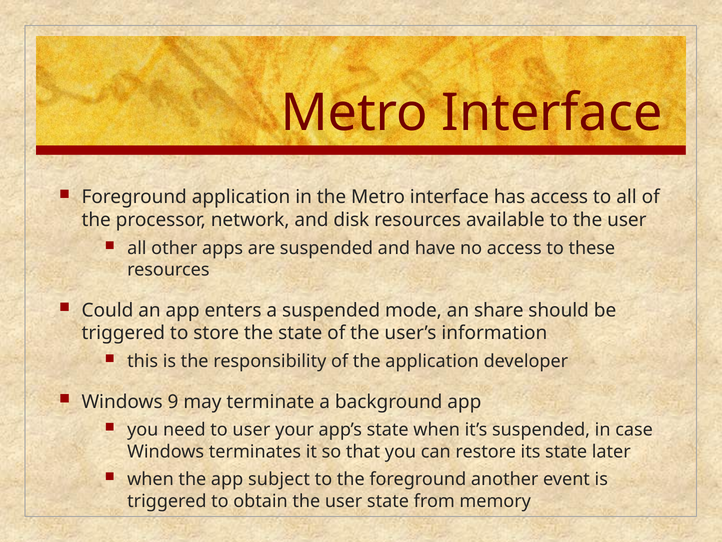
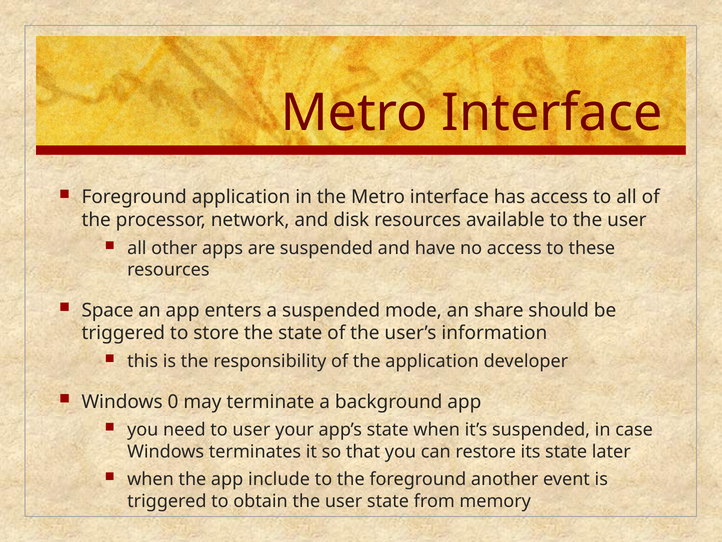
Could: Could -> Space (108, 310)
9: 9 -> 0 (173, 401)
subject: subject -> include (279, 479)
